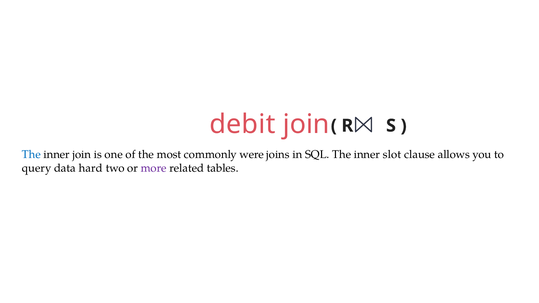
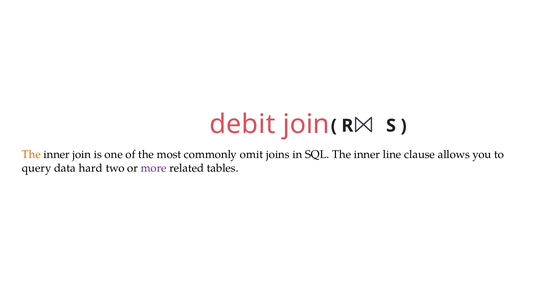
The colour: blue -> orange (31, 155)
were: were -> omit (252, 155)
slot: slot -> line (392, 155)
